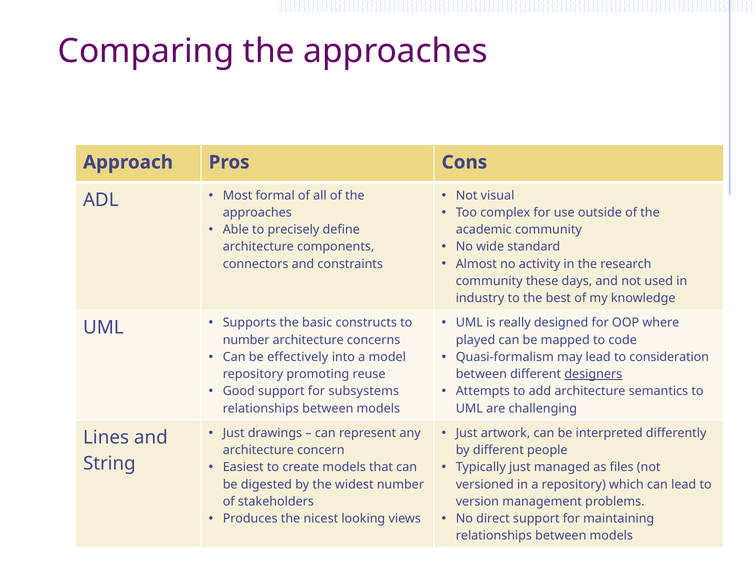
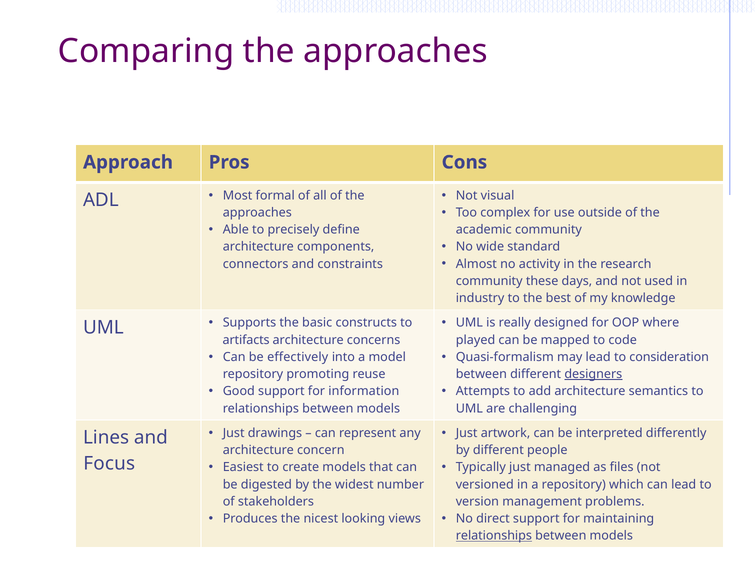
number: number -> artifacts (246, 340)
subsystems: subsystems -> information (364, 391)
String: String -> Focus (109, 464)
relationships underline: none -> present (494, 536)
